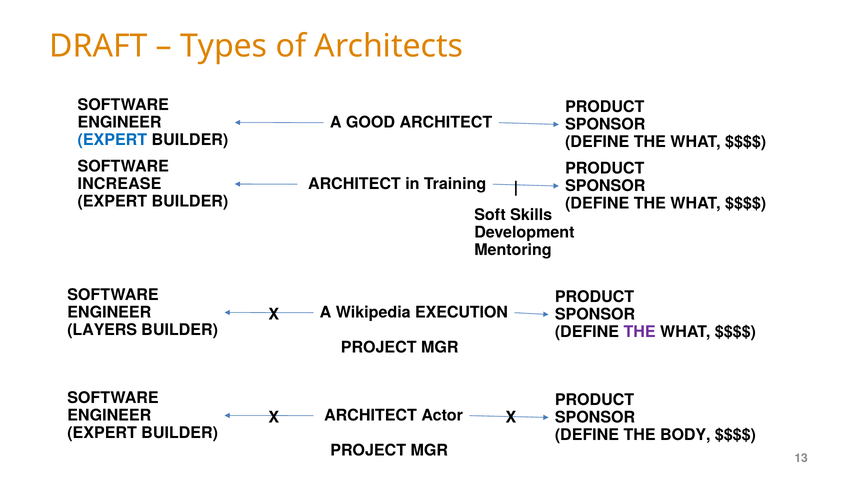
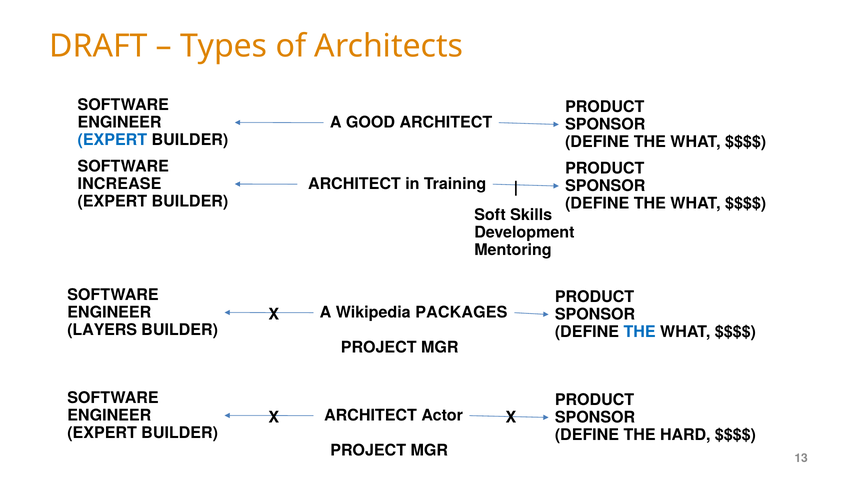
EXECUTION: EXECUTION -> PACKAGES (461, 313)
THE colour: purple -> blue (640, 332)
BODY: BODY -> HARD (685, 435)
